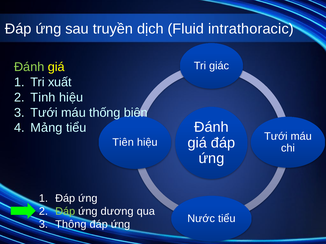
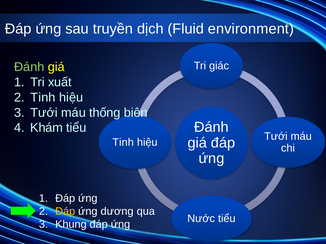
intrathoracic: intrathoracic -> environment (251, 29)
Mảng: Mảng -> Khám (47, 128)
Tiên: Tiên -> Tinh (123, 143)
Đáp colour: light green -> yellow (65, 212)
Thông: Thông -> Khung (71, 225)
